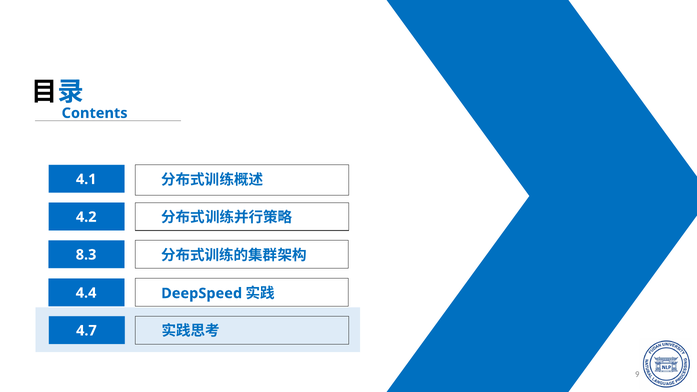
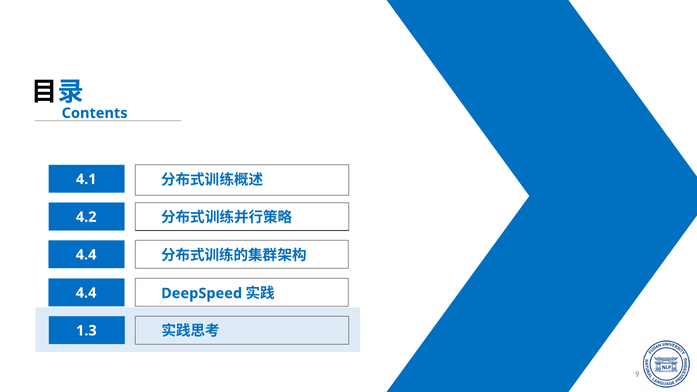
8.3: 8.3 -> 4.4 (86, 255)
4.7: 4.7 -> 1.3 (86, 331)
